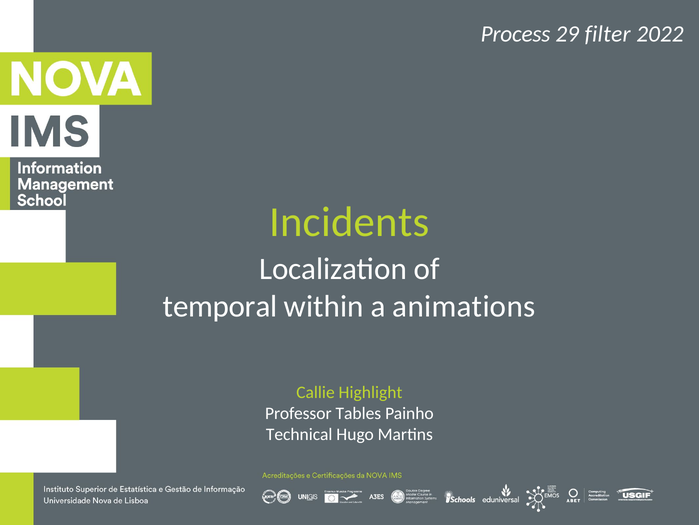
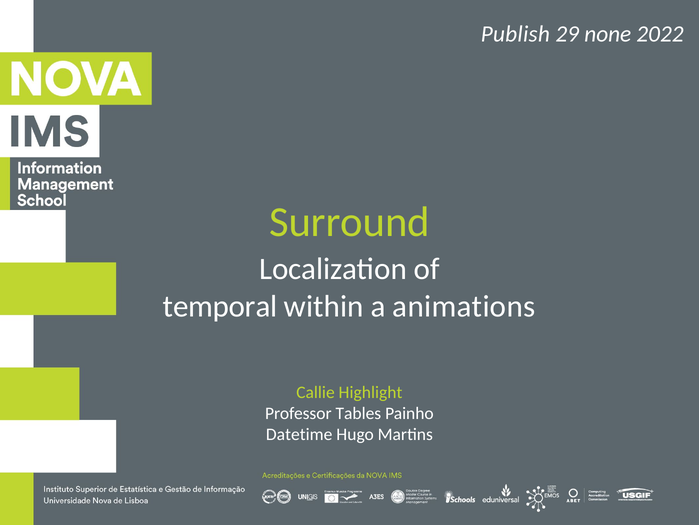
Process: Process -> Publish (515, 34)
filter: filter -> none (608, 34)
Incidents: Incidents -> Surround (349, 222)
Technical: Technical -> Datetime (299, 434)
